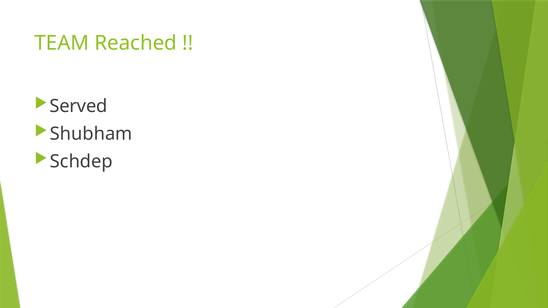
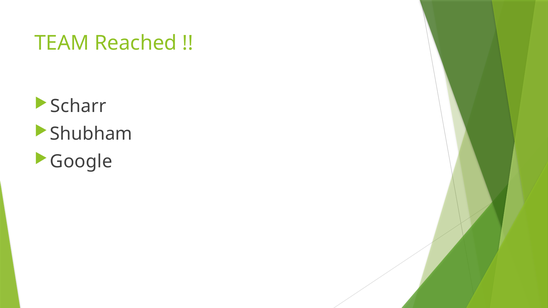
Served: Served -> Scharr (78, 106)
Schdep: Schdep -> Google (81, 161)
